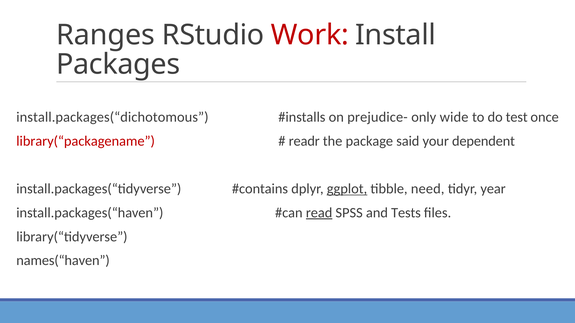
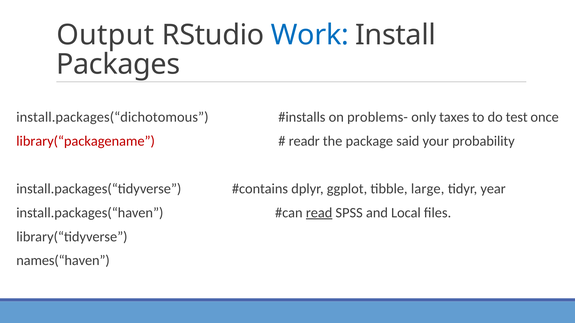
Ranges: Ranges -> Output (105, 35)
Work colour: red -> blue (310, 35)
prejudice-: prejudice- -> problems- (377, 117)
wide: wide -> taxes (454, 117)
dependent: dependent -> probability (483, 141)
ggplot underline: present -> none (347, 189)
need: need -> large (428, 189)
Tests: Tests -> Local (406, 213)
